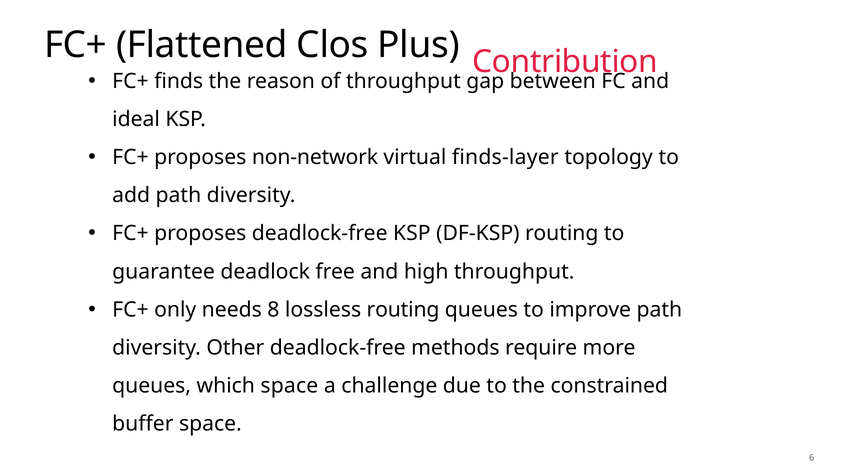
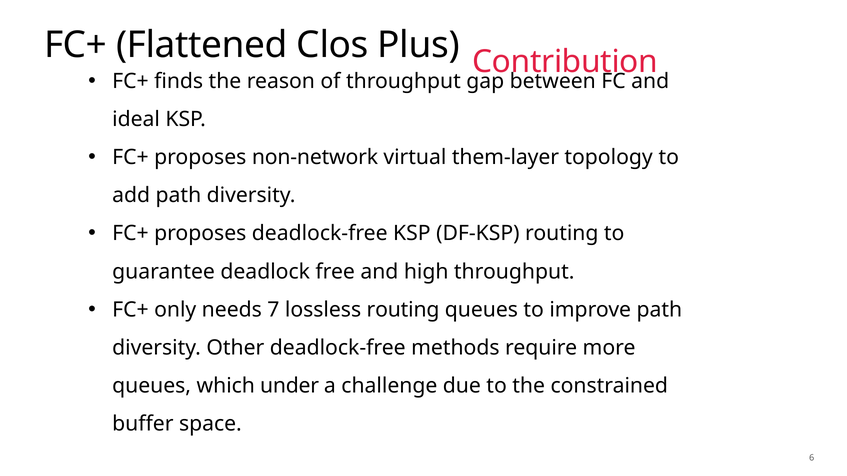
finds-layer: finds-layer -> them-layer (505, 157)
8: 8 -> 7 (273, 310)
which space: space -> under (290, 386)
